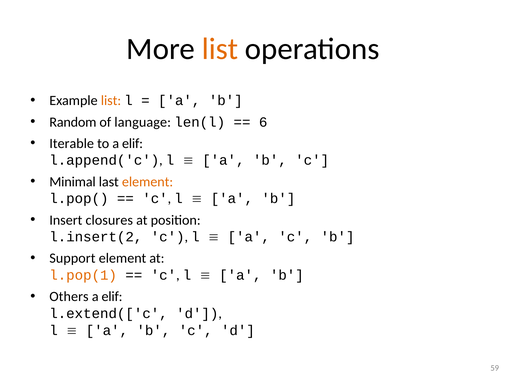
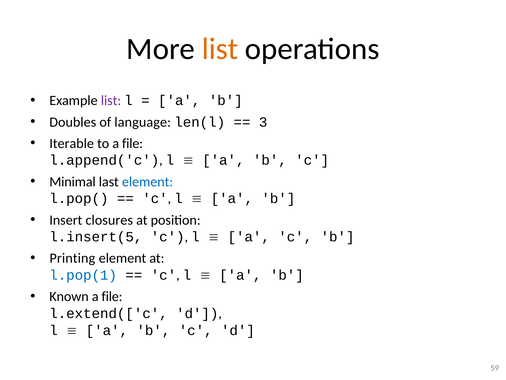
list colour: orange -> purple (111, 101)
Random: Random -> Doubles (73, 122)
6: 6 -> 3 (263, 122)
to a elif: elif -> file (133, 143)
element colour: orange -> blue (148, 182)
l.insert(2: l.insert(2 -> l.insert(5 (96, 237)
Support: Support -> Printing (72, 258)
l.pop(1 colour: orange -> blue (83, 275)
Others: Others -> Known (69, 296)
elif: elif -> file (112, 296)
